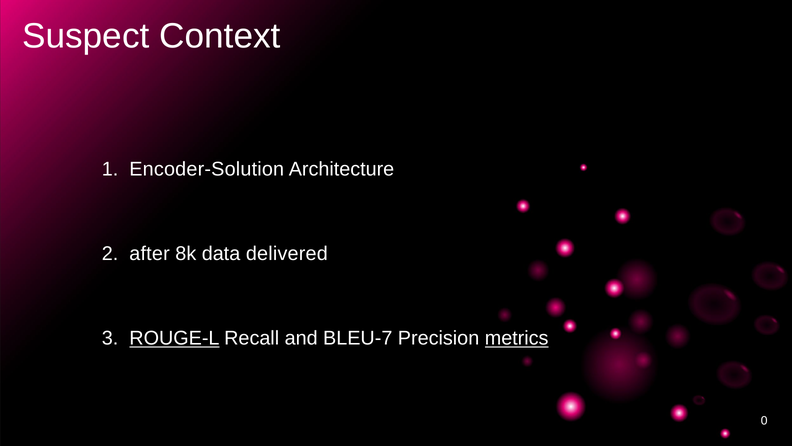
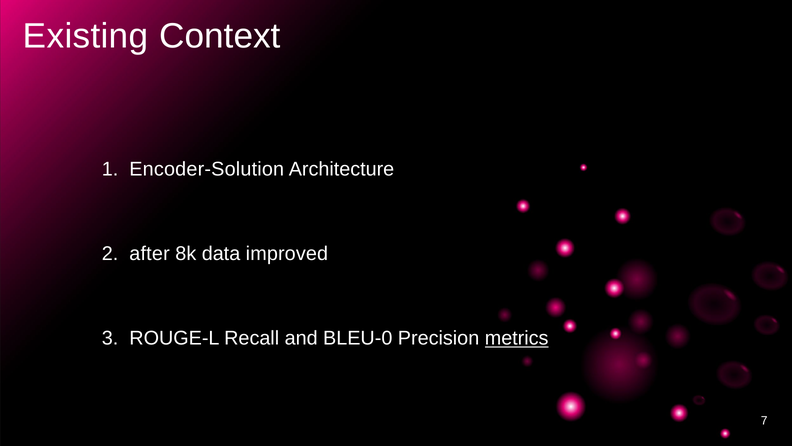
Suspect: Suspect -> Existing (86, 36)
delivered: delivered -> improved (287, 253)
ROUGE-L underline: present -> none (174, 338)
BLEU-7: BLEU-7 -> BLEU-0 (358, 338)
0: 0 -> 7 (764, 420)
